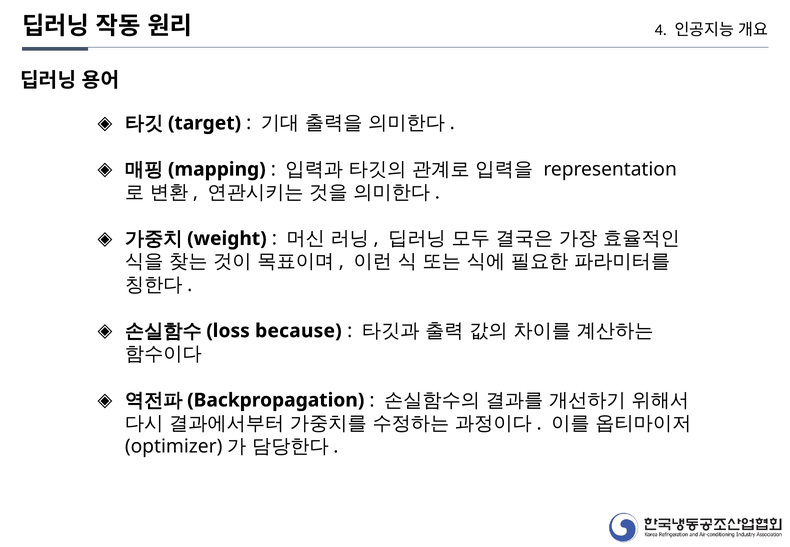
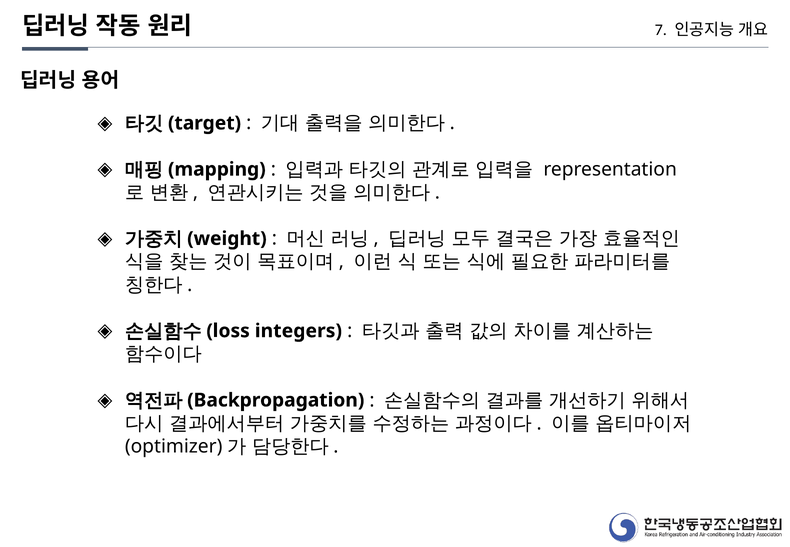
4: 4 -> 7 (661, 30)
because: because -> integers (298, 331)
